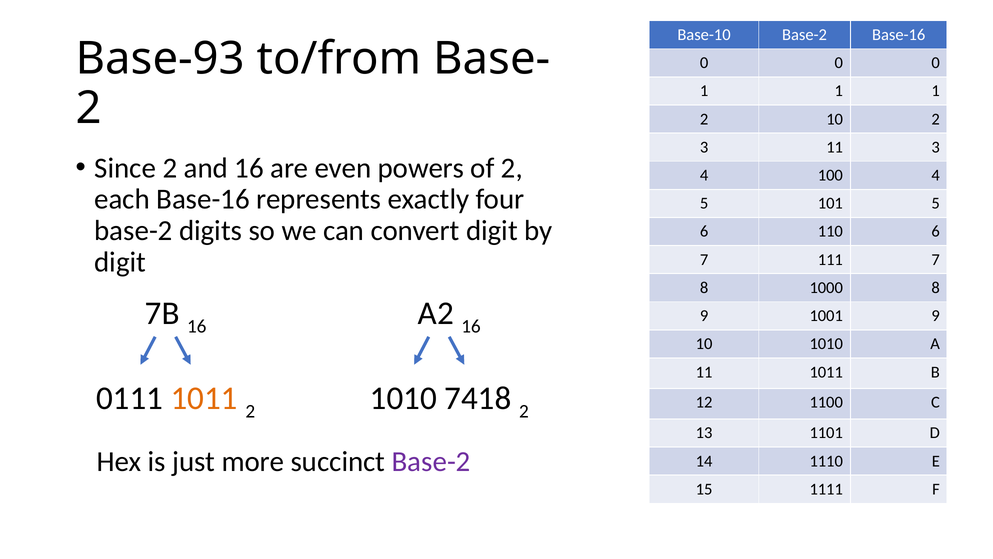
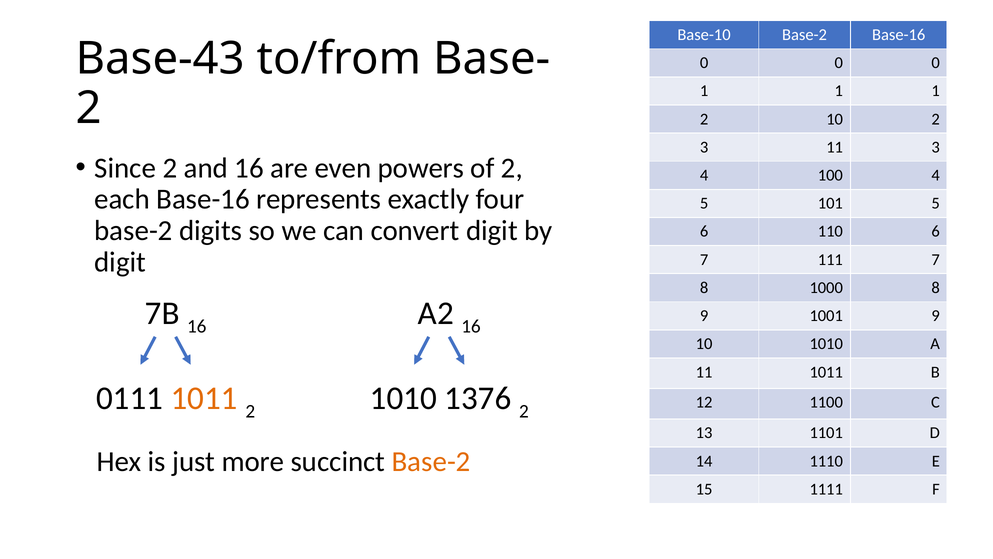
Base-93: Base-93 -> Base-43 (160, 59)
7418: 7418 -> 1376 (478, 398)
Base-2 colour: purple -> orange (431, 461)
